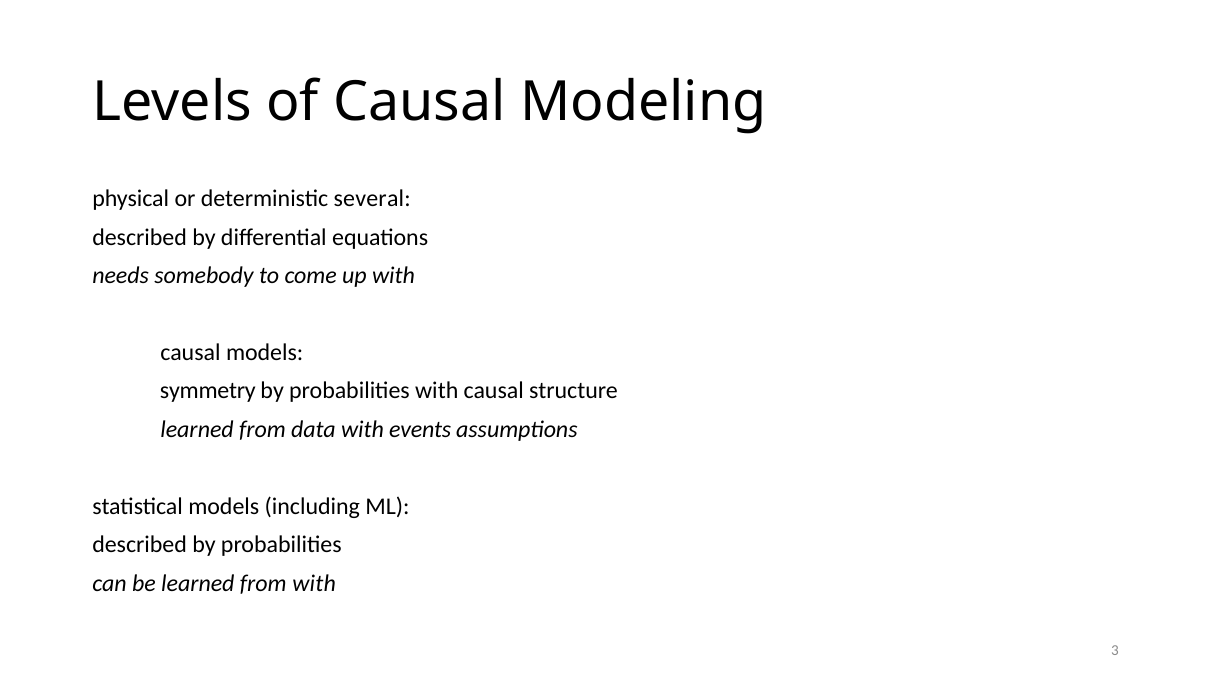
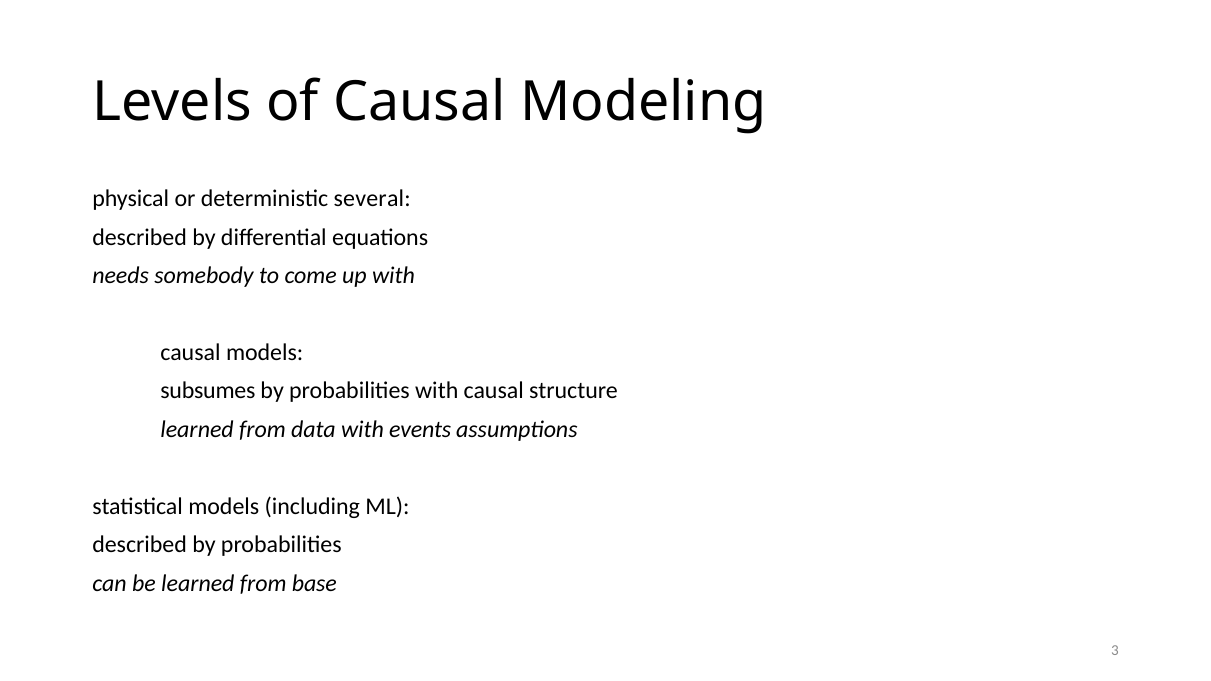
symmetry: symmetry -> subsumes (208, 391)
from with: with -> base (314, 584)
